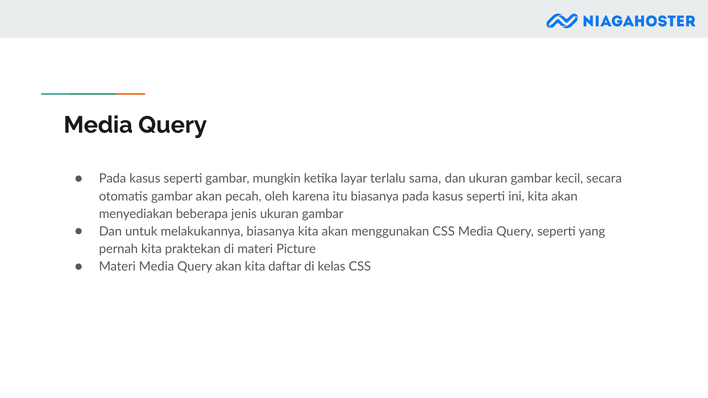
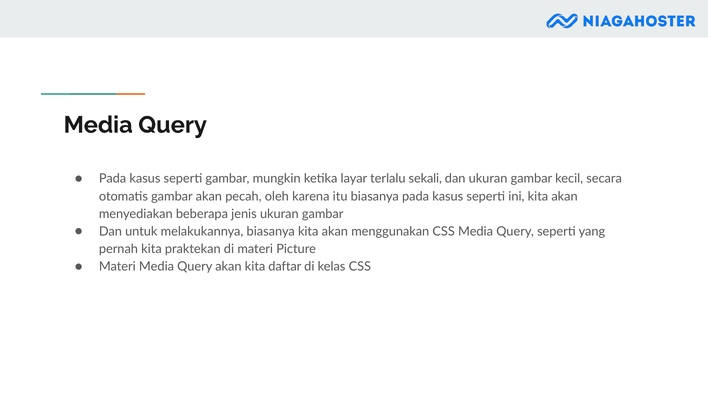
sama: sama -> sekali (425, 179)
